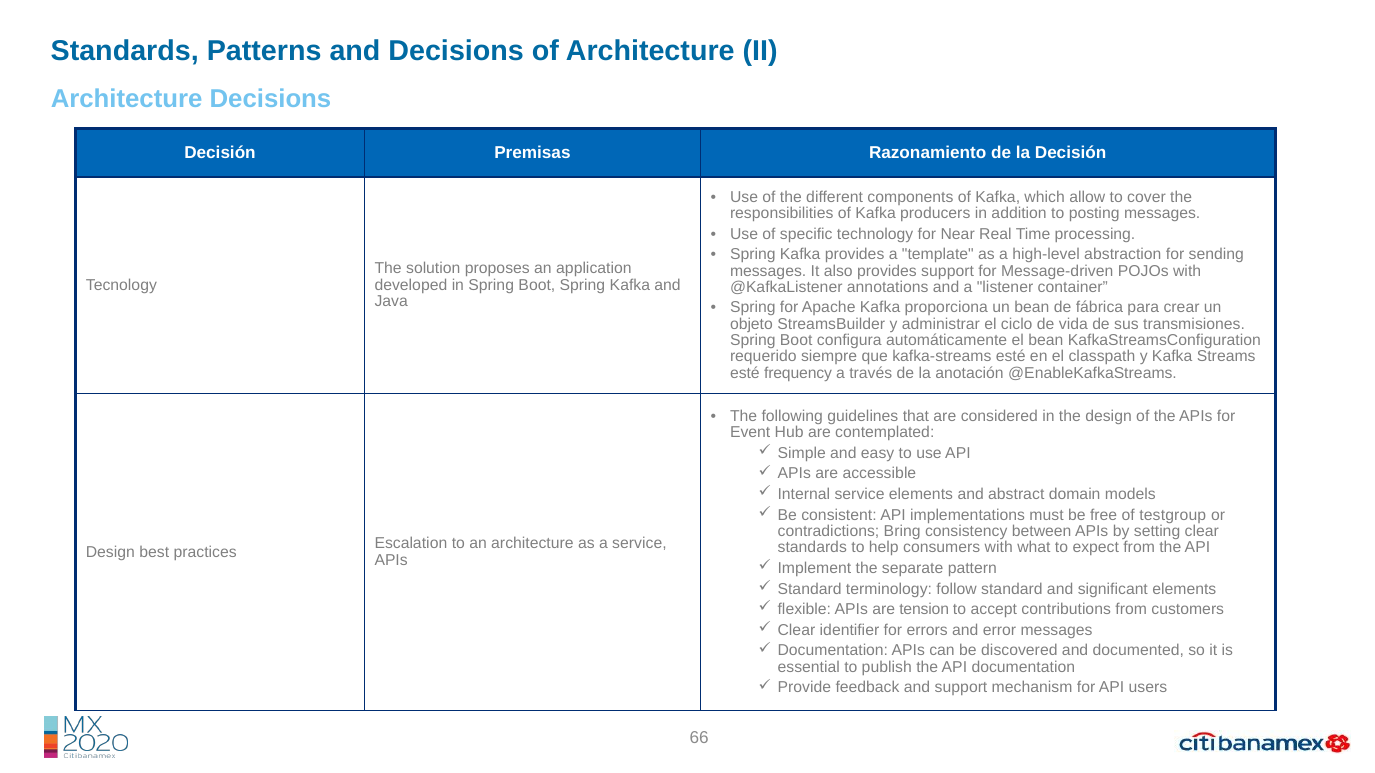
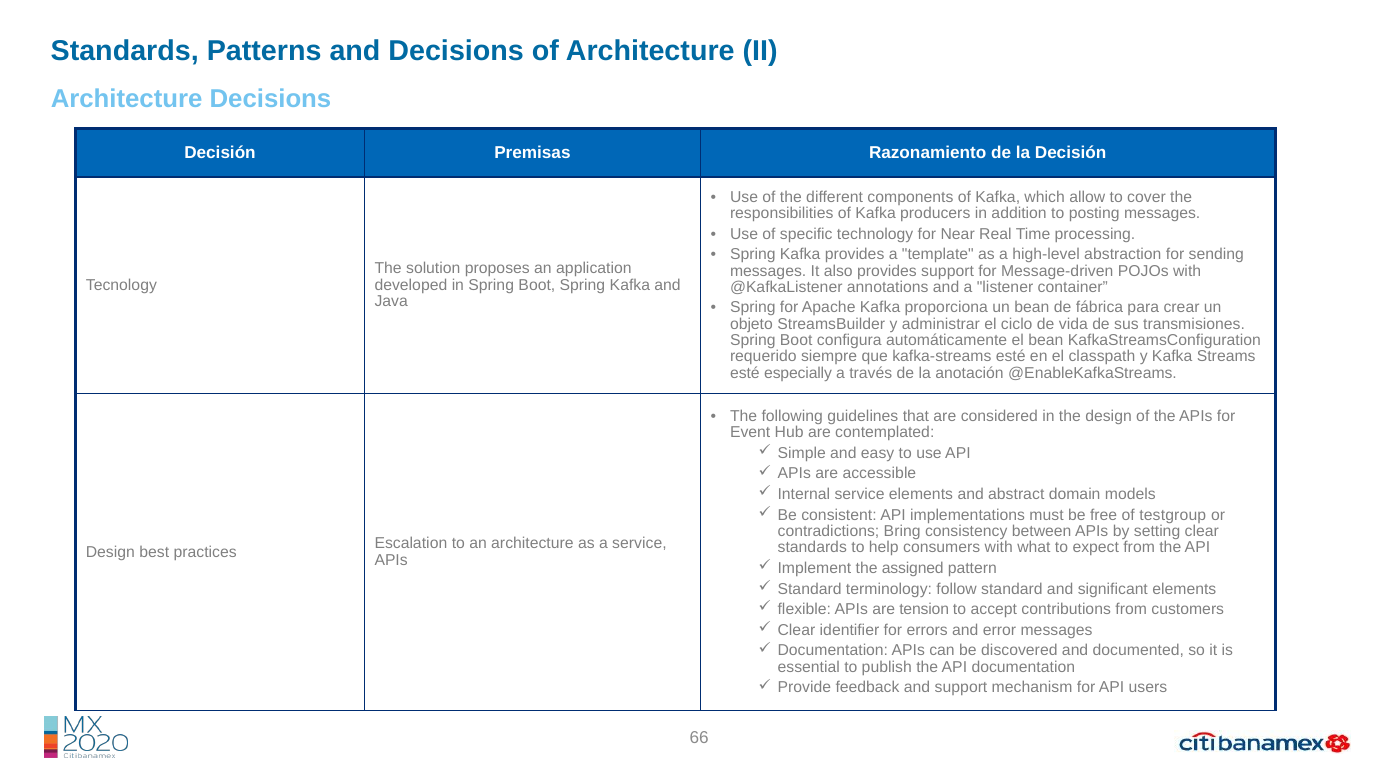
frequency: frequency -> especially (798, 373)
separate: separate -> assigned (913, 569)
